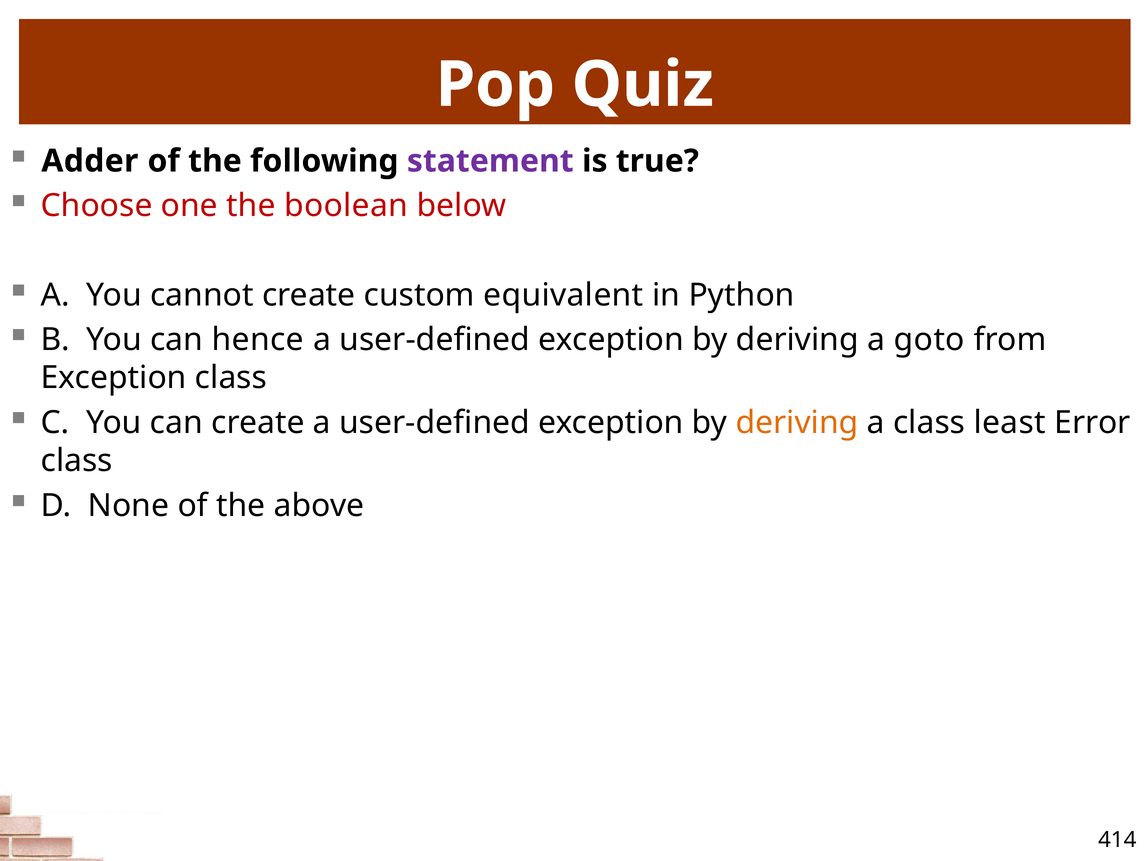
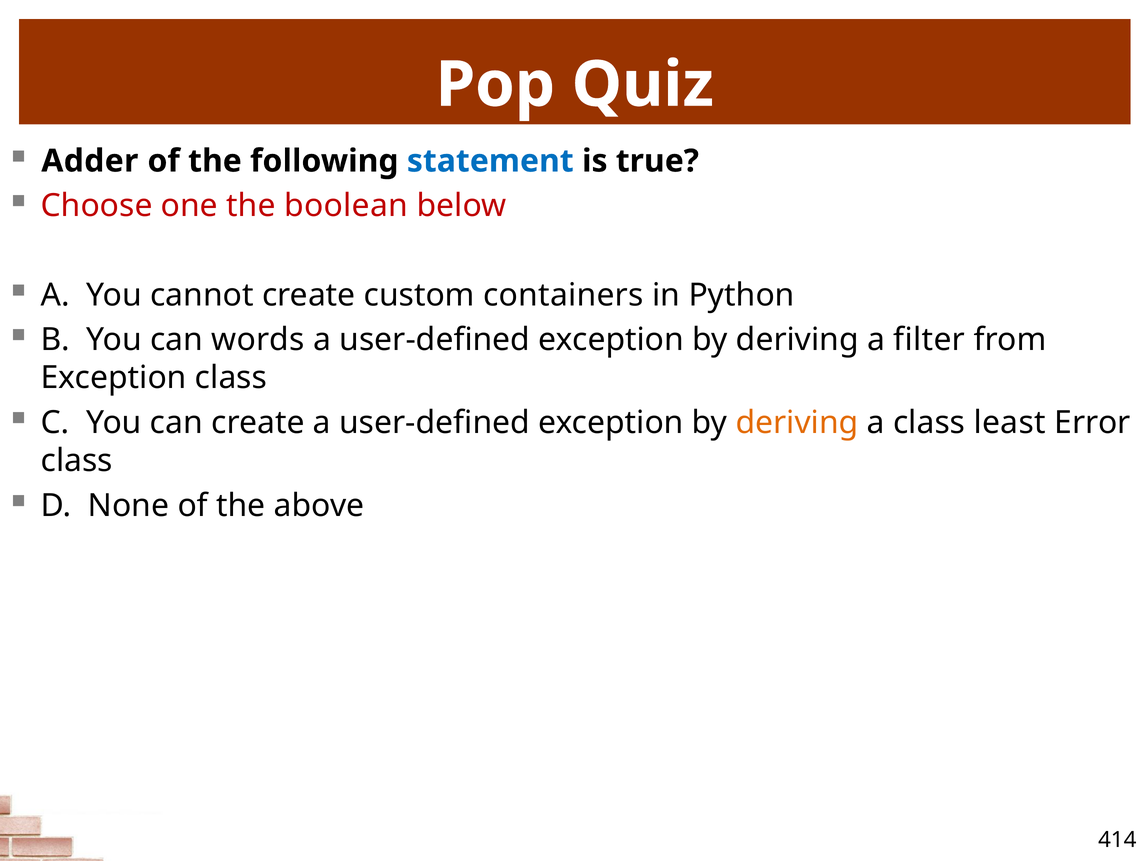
statement colour: purple -> blue (490, 161)
equivalent: equivalent -> containers (563, 295)
hence: hence -> words (258, 340)
goto: goto -> filter (929, 340)
